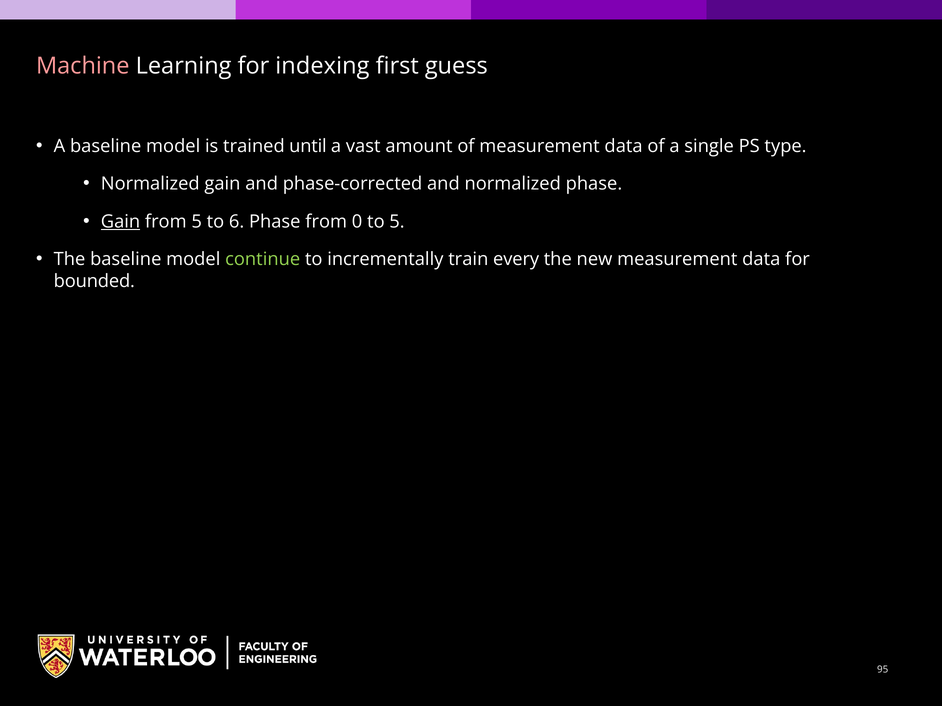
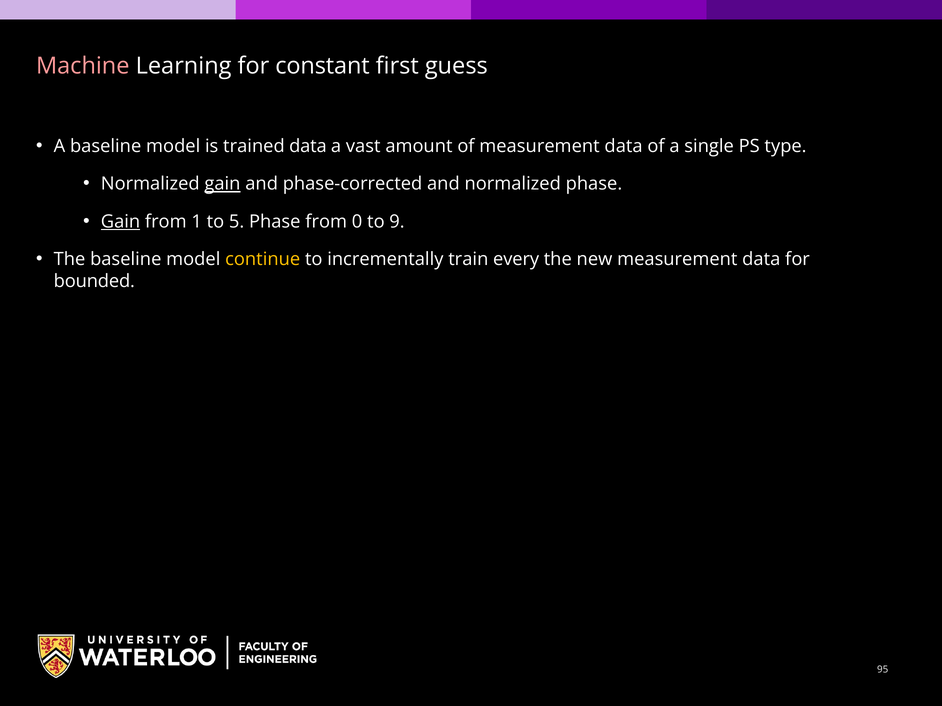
indexing: indexing -> constant (323, 66)
trained until: until -> data (308, 146)
gain underline: none -> present (222, 184)
from 5: 5 -> 1 (197, 222)
6: 6 -> 5 (237, 222)
to 5: 5 -> 9 (397, 222)
continue colour: light green -> yellow (263, 259)
